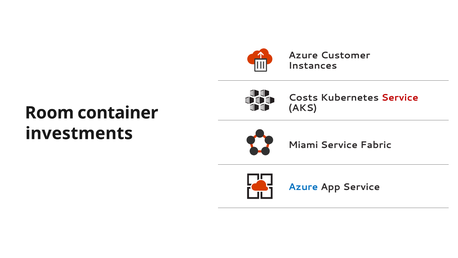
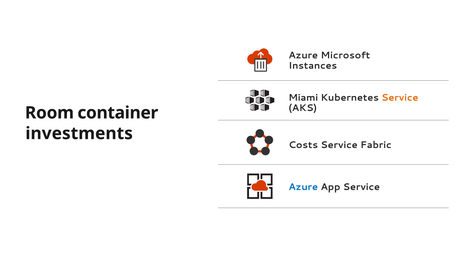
Customer: Customer -> Microsoft (345, 55)
Costs: Costs -> Miami (303, 98)
Service colour: red -> orange (400, 98)
Miami: Miami -> Costs (303, 145)
